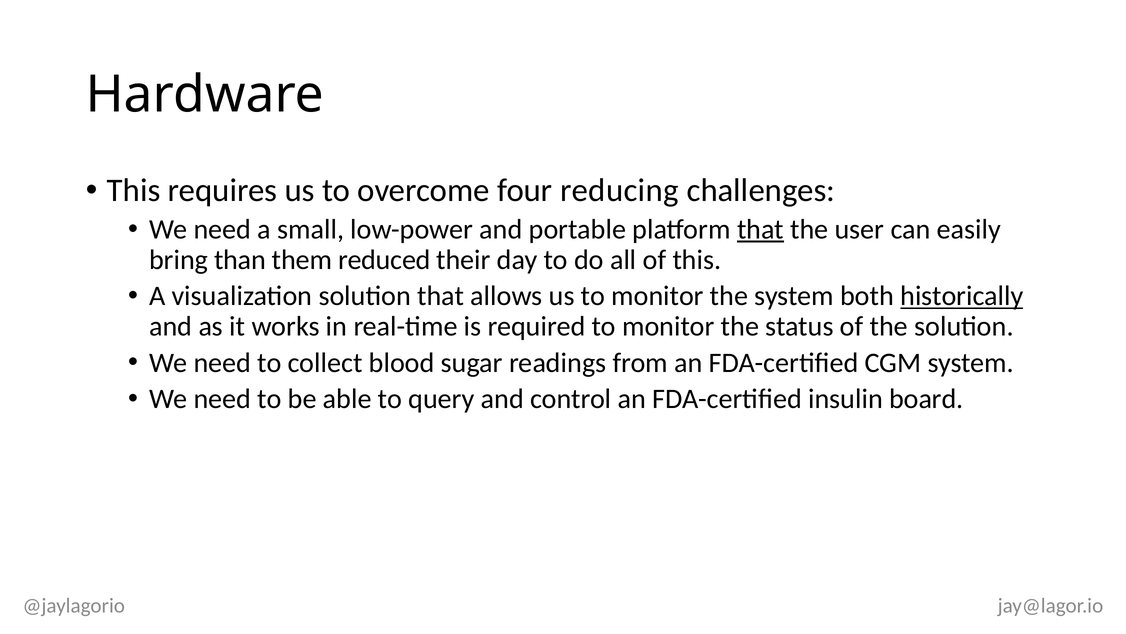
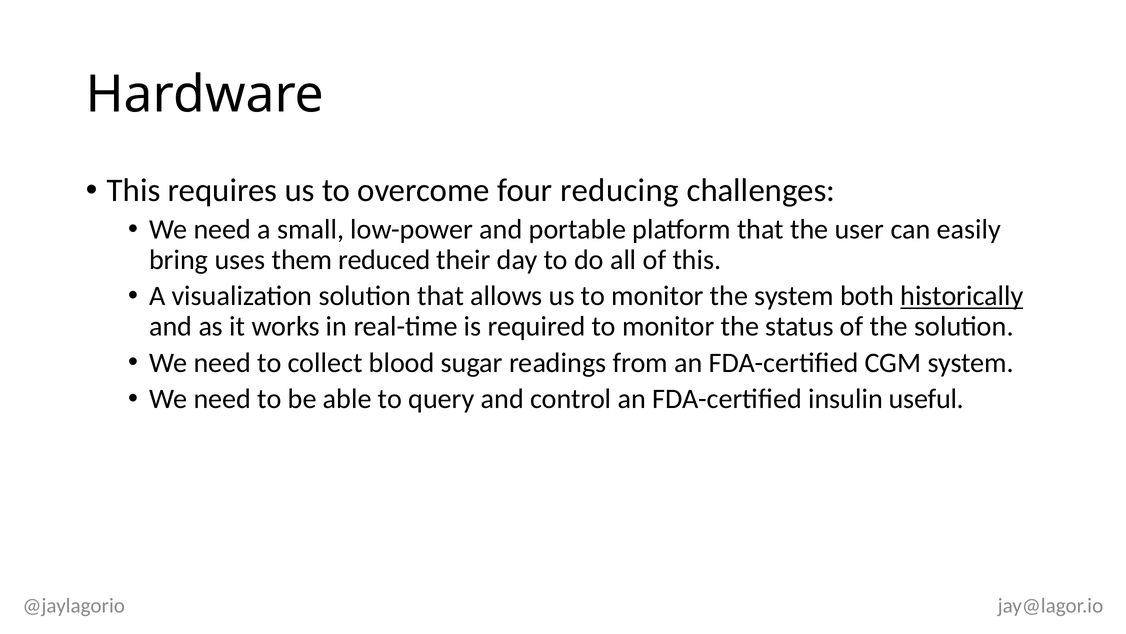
that underline: present -> none (760, 229)
than: than -> uses (240, 260)
board: board -> useful (926, 399)
